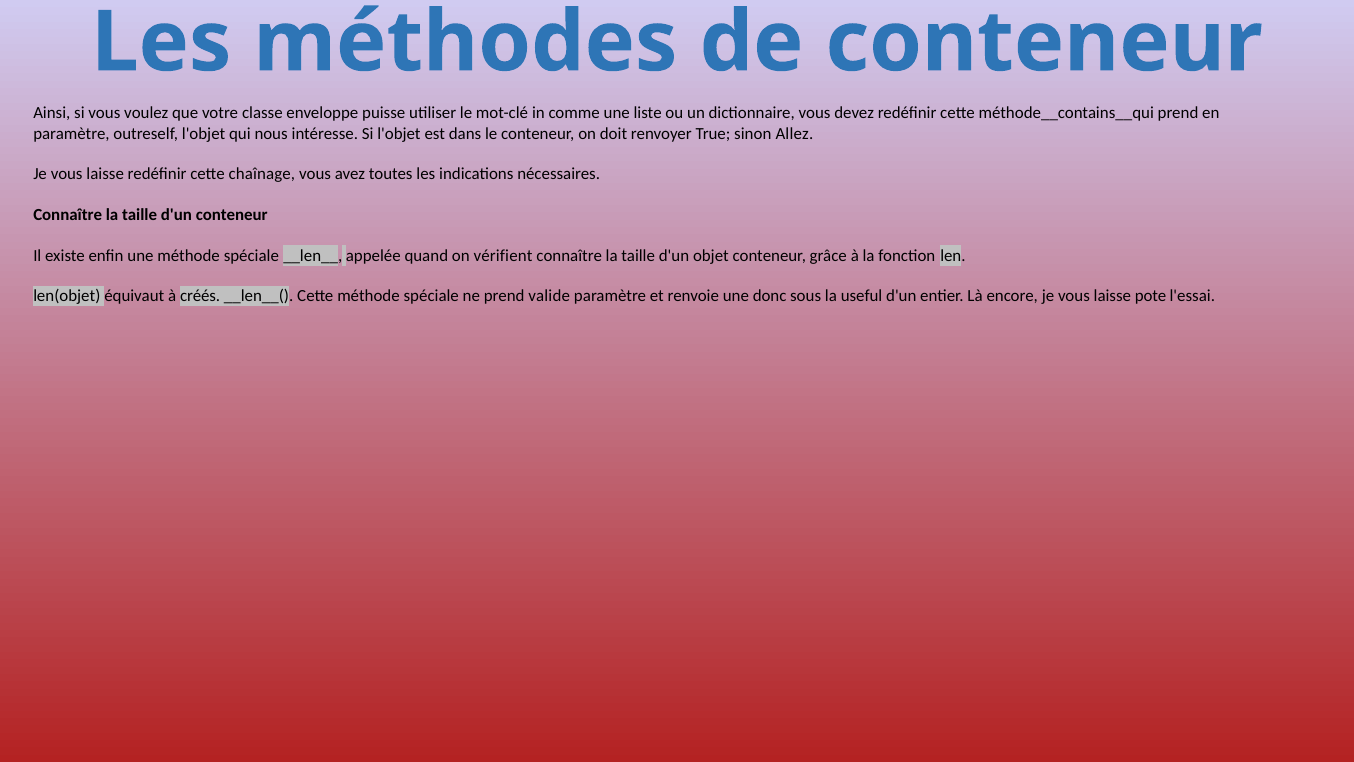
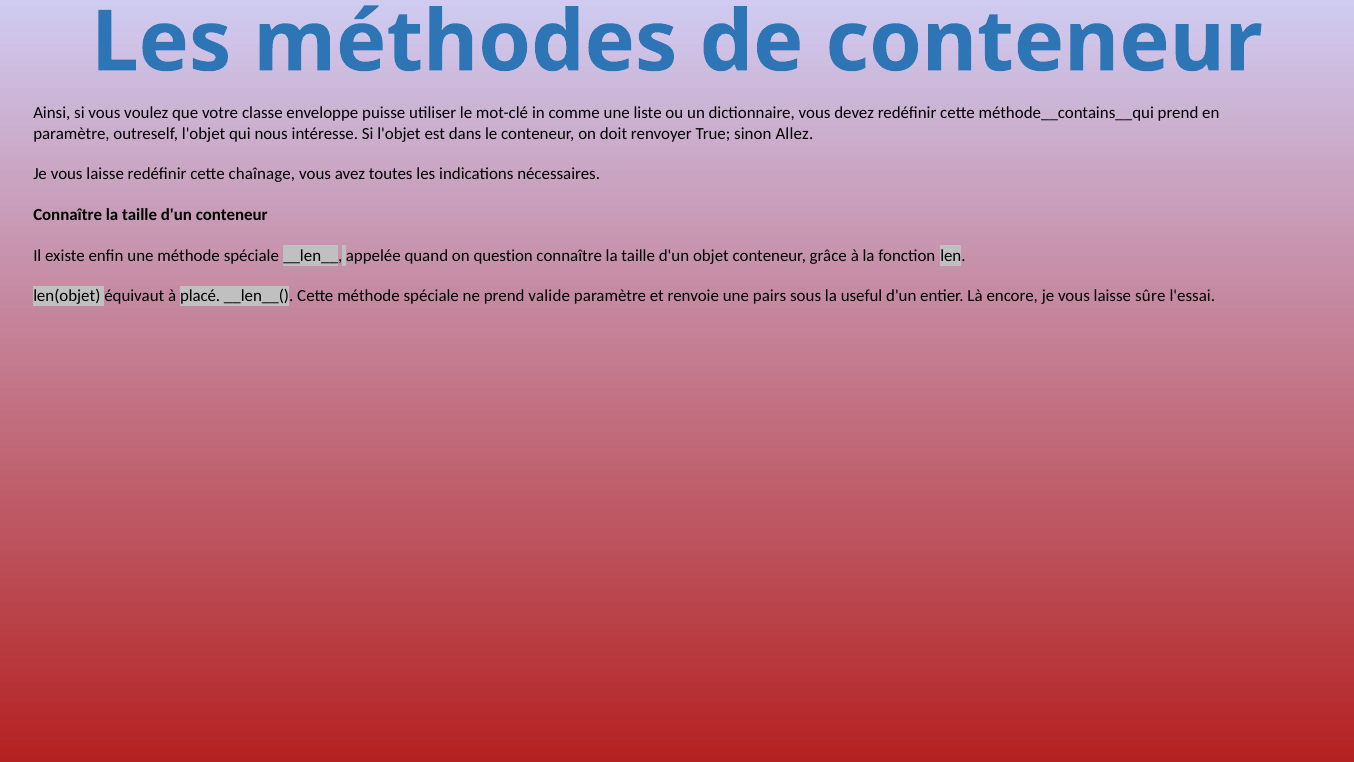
vérifient: vérifient -> question (503, 255)
créés: créés -> placé (200, 296)
donc: donc -> pairs (770, 296)
pote: pote -> sûre (1150, 296)
